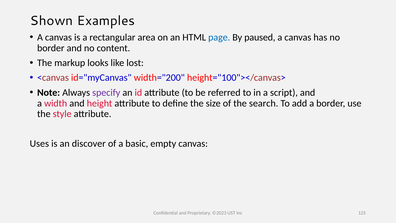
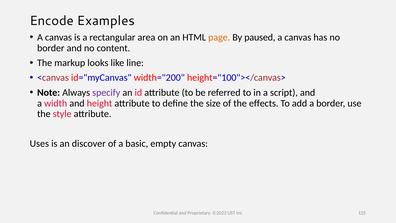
Shown: Shown -> Encode (52, 21)
page colour: blue -> orange (219, 37)
lost: lost -> line (135, 63)
search: search -> effects (264, 103)
